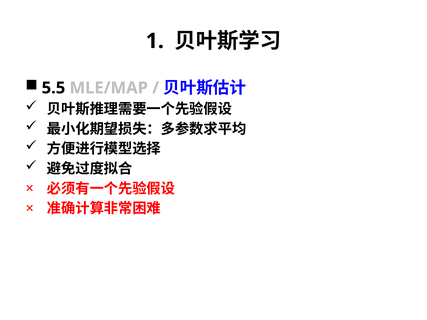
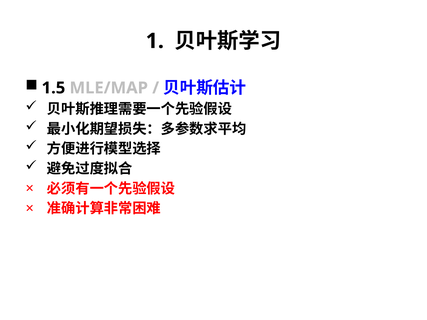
5.5: 5.5 -> 1.5 (53, 88)
